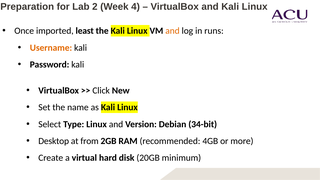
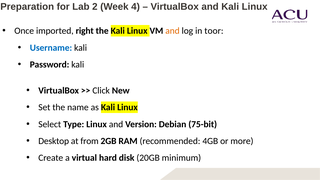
least: least -> right (85, 31)
runs: runs -> toor (214, 31)
Username colour: orange -> blue (51, 48)
34-bit: 34-bit -> 75-bit (203, 124)
